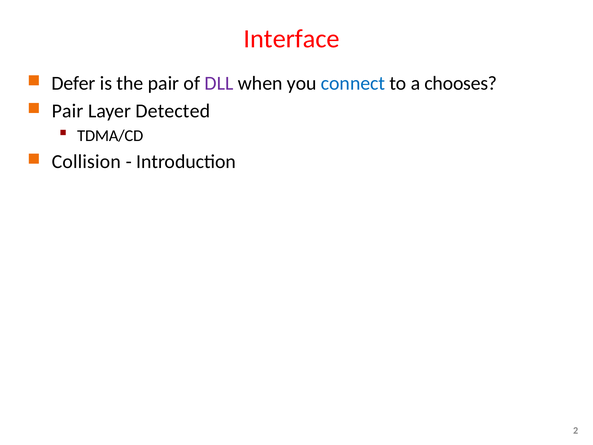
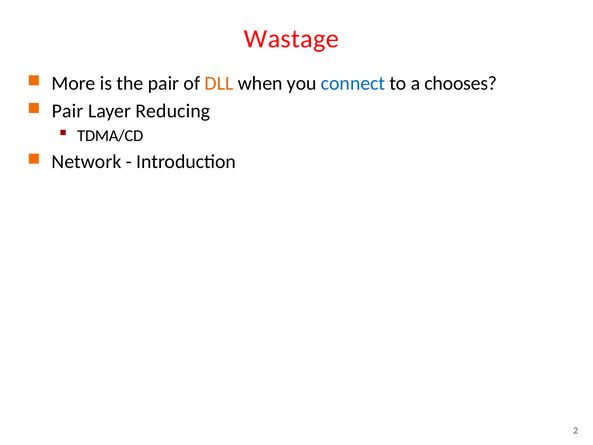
Interface: Interface -> Wastage (291, 39)
Defer: Defer -> More (73, 83)
DLL colour: purple -> orange (219, 83)
Detected: Detected -> Reducing (173, 111)
Collision: Collision -> Network (86, 162)
